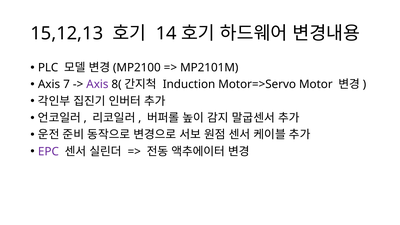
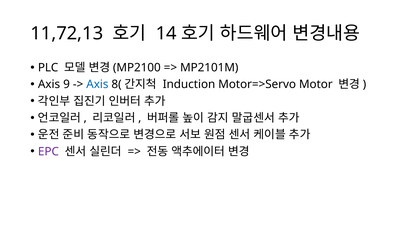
15,12,13: 15,12,13 -> 11,72,13 (67, 34)
7: 7 -> 9 (67, 84)
Axis colour: purple -> blue (97, 84)
